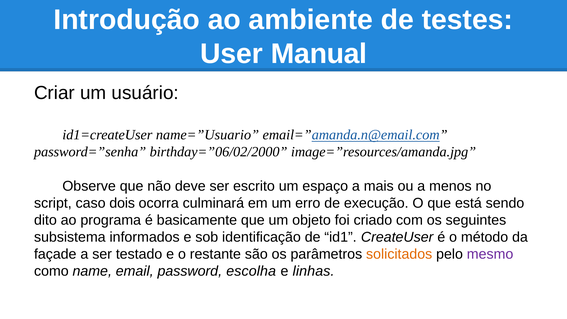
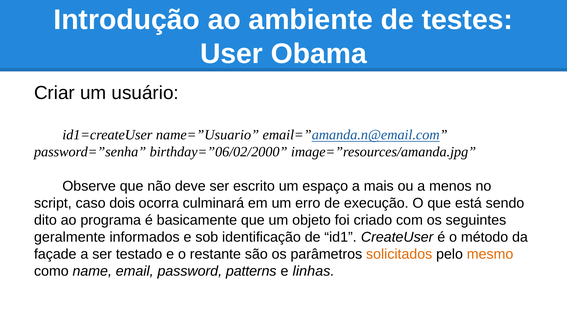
Manual: Manual -> Obama (319, 54)
subsistema: subsistema -> geralmente (70, 237)
mesmo colour: purple -> orange (490, 254)
escolha: escolha -> patterns (251, 271)
